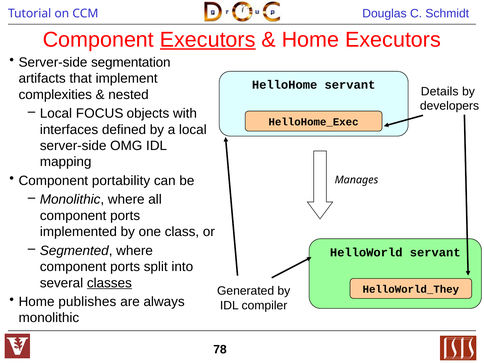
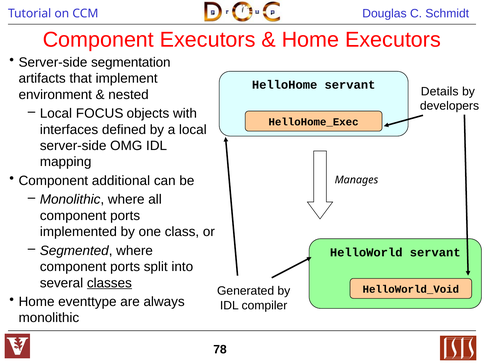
Executors underline: present -> none (208, 40)
complexities: complexities -> environment (55, 95)
portability: portability -> additional (121, 181)
HelloWorld_They: HelloWorld_They -> HelloWorld_Void (411, 289)
publishes: publishes -> eventtype (87, 302)
